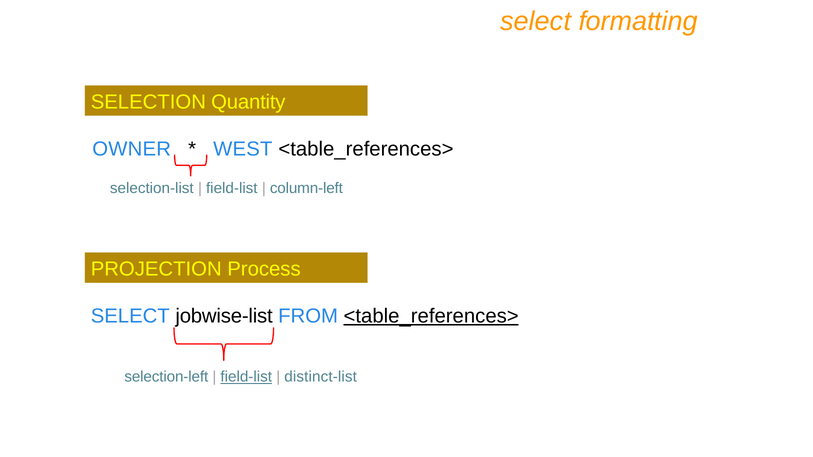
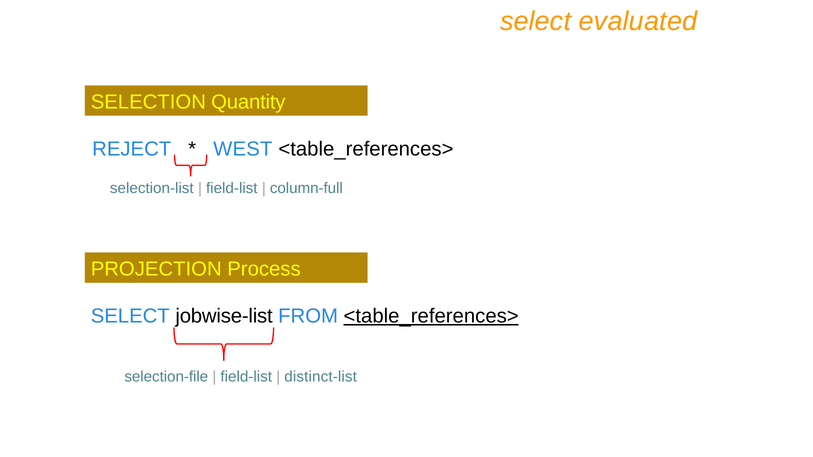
formatting: formatting -> evaluated (638, 21)
OWNER: OWNER -> REJECT (132, 149)
column-left: column-left -> column-full (306, 188)
selection-left: selection-left -> selection-file (166, 377)
field-list underline: present -> none (246, 377)
